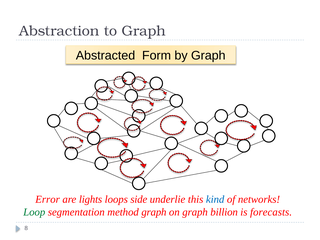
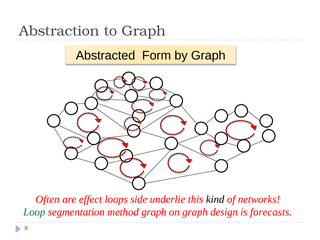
Error: Error -> Often (48, 199)
lights: lights -> effect (90, 199)
kind colour: blue -> black (215, 199)
billion: billion -> design (224, 212)
